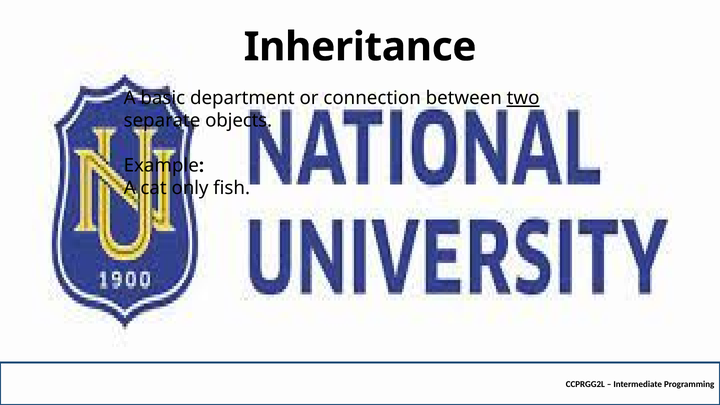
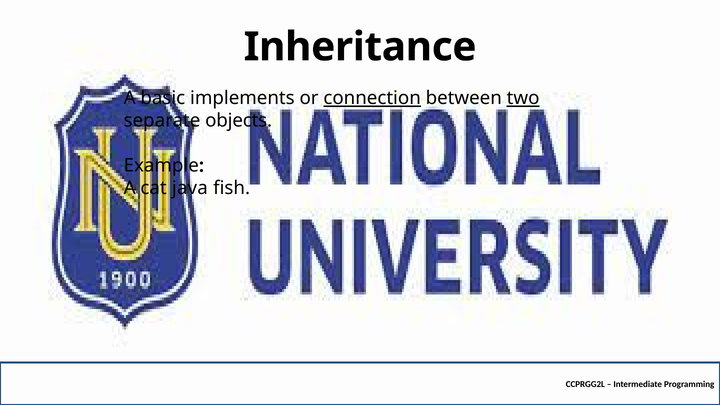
department: department -> implements (242, 98)
connection underline: none -> present (372, 98)
only: only -> java (190, 188)
